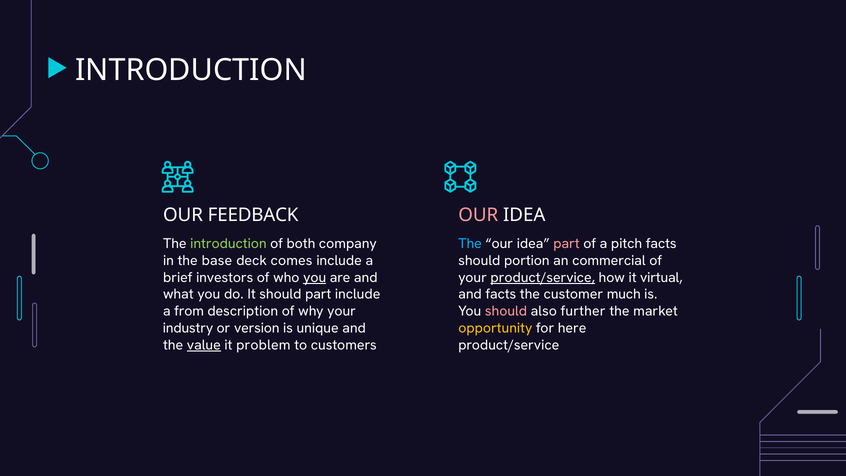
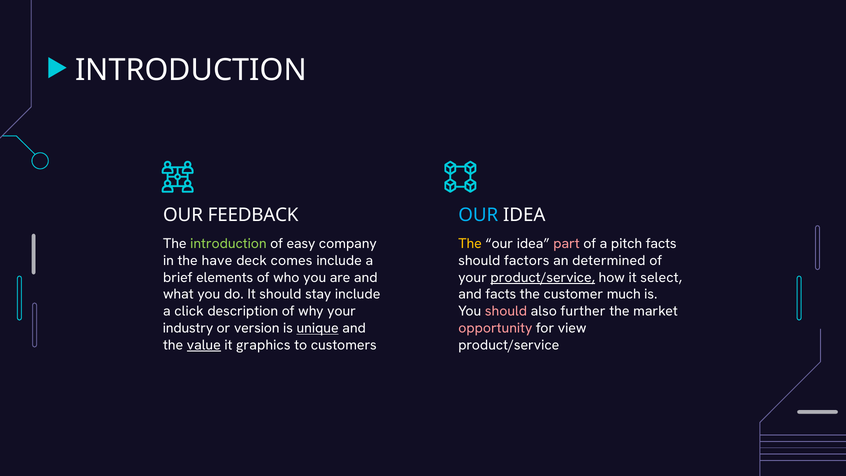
OUR colour: pink -> light blue (478, 215)
both: both -> easy (301, 243)
The colour: light blue -> yellow (470, 243)
base: base -> have (217, 260)
portion: portion -> factors (527, 260)
commercial: commercial -> determined (609, 260)
investors: investors -> elements (225, 277)
you underline: present -> none (315, 277)
virtual: virtual -> select (661, 277)
should part: part -> stay (318, 294)
from: from -> click (189, 311)
unique underline: none -> present (318, 328)
opportunity colour: yellow -> pink (495, 328)
here: here -> view (572, 328)
problem: problem -> graphics (263, 345)
